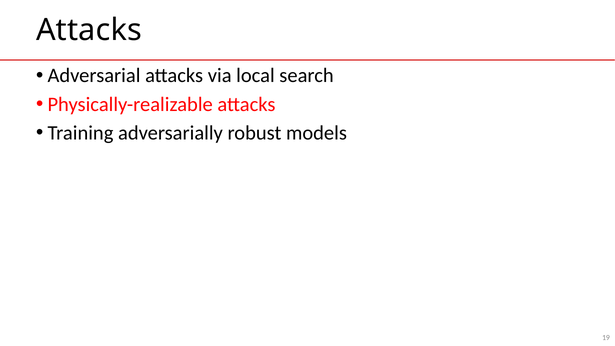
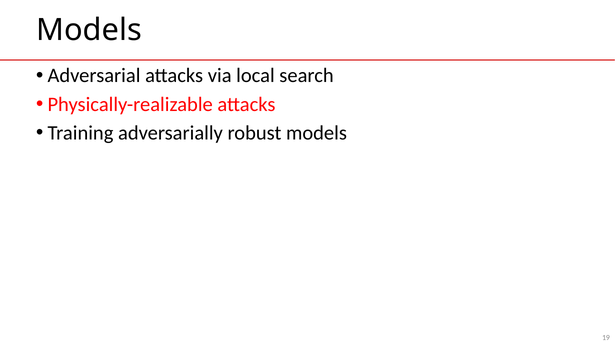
Attacks: Attacks -> Models (89, 30)
